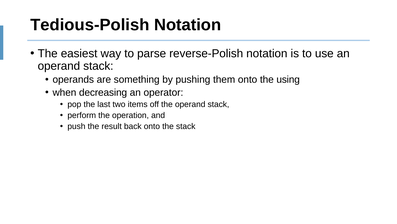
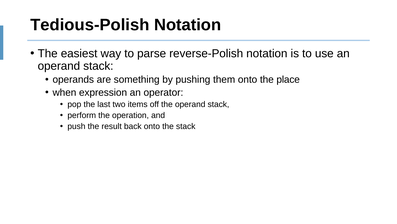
using: using -> place (288, 79)
decreasing: decreasing -> expression (103, 92)
